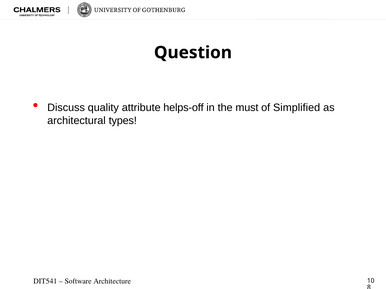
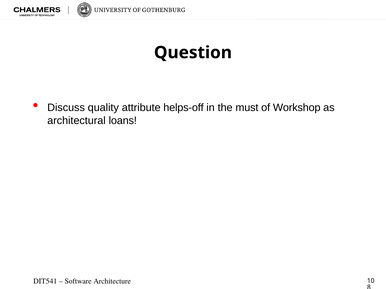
Simplified: Simplified -> Workshop (297, 108)
types: types -> loans (123, 121)
